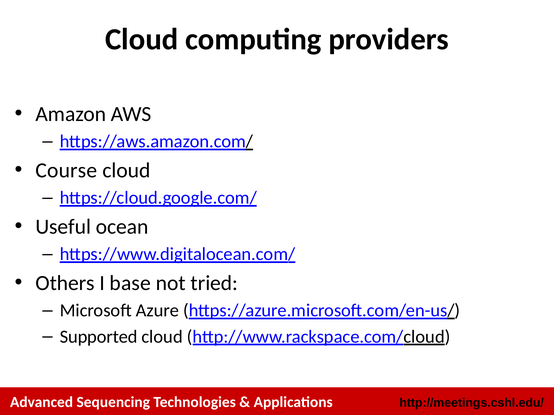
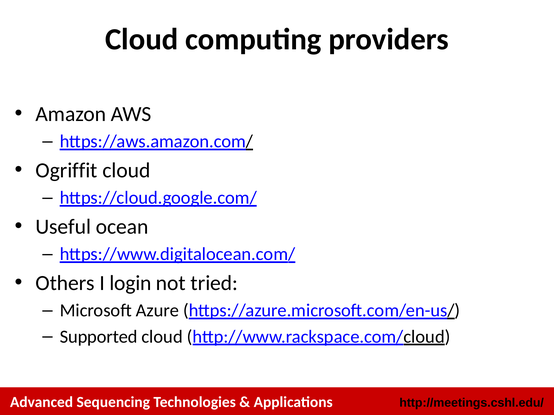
Course: Course -> Ogriffit (67, 171)
base: base -> login (130, 283)
